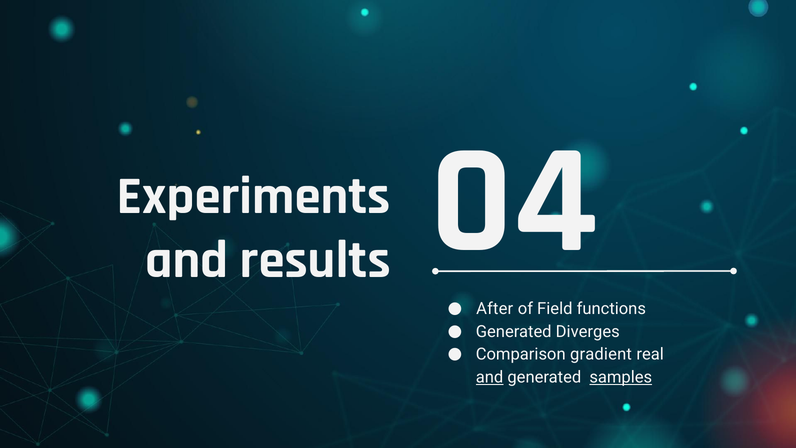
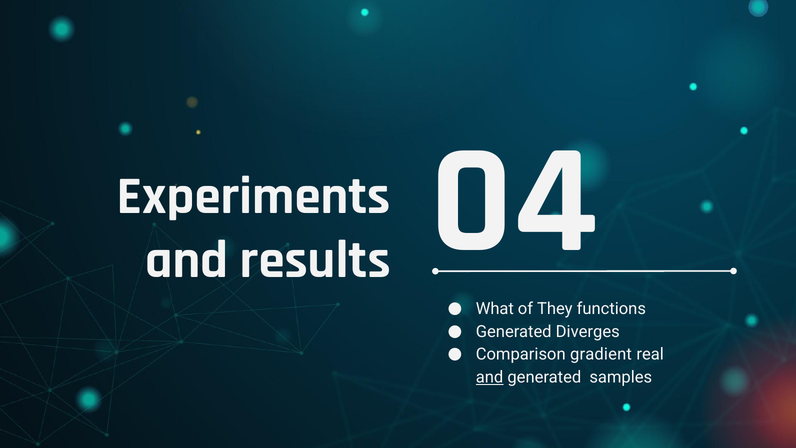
After: After -> What (495, 308)
Field: Field -> They (555, 308)
samples underline: present -> none (621, 377)
